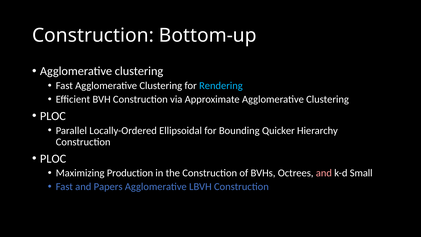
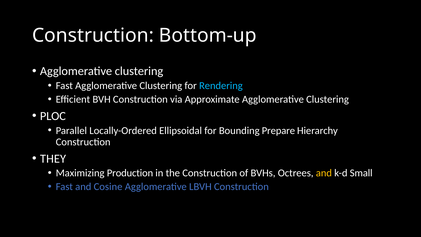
Quicker: Quicker -> Prepare (278, 130)
PLOC: PLOC -> THEY (53, 158)
and colour: pink -> yellow (324, 173)
Papers: Papers -> Cosine (108, 187)
